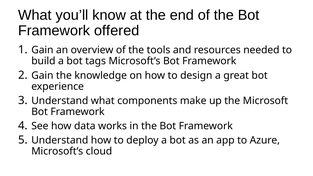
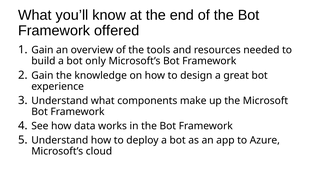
tags: tags -> only (96, 61)
